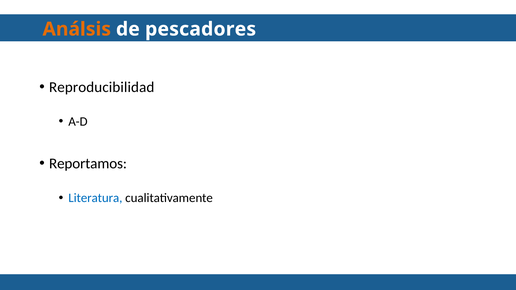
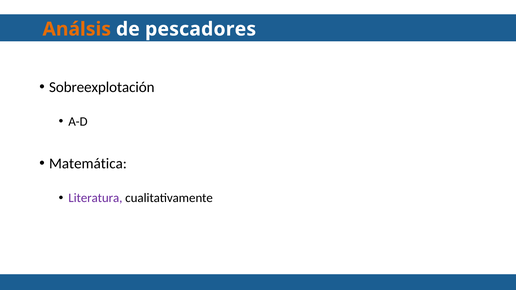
Reproducibilidad: Reproducibilidad -> Sobreexplotación (102, 87)
Reportamos: Reportamos -> Matemática (88, 164)
Literatura colour: blue -> purple (95, 198)
